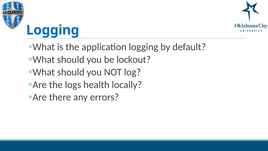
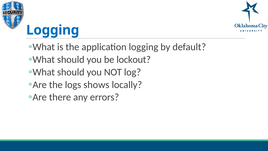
health: health -> shows (96, 85)
